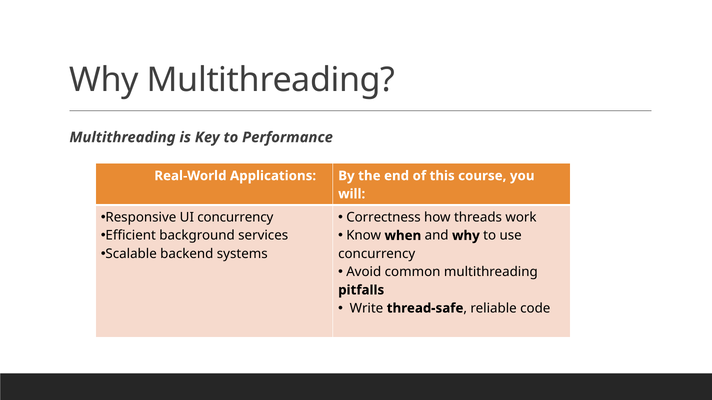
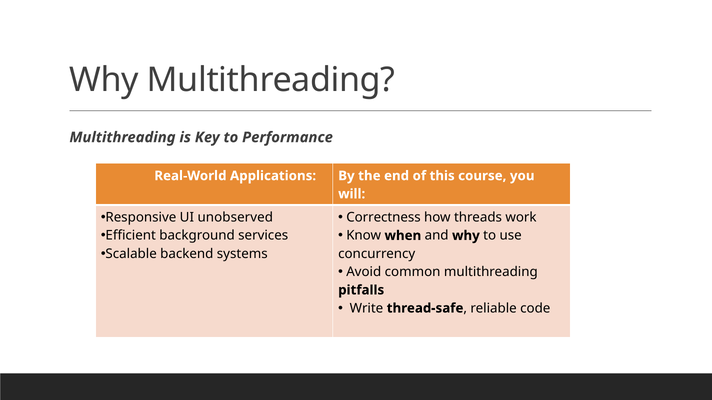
UI concurrency: concurrency -> unobserved (235, 218)
